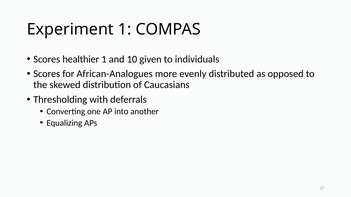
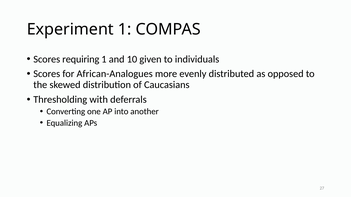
healthier: healthier -> requiring (81, 59)
